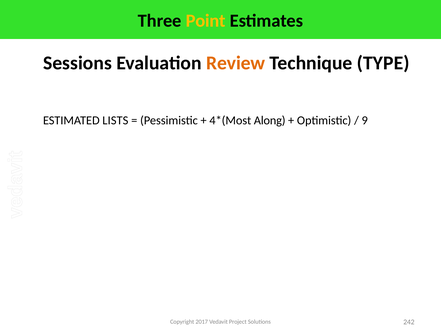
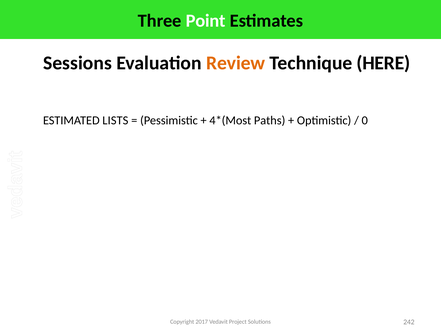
Point colour: yellow -> white (206, 21)
TYPE: TYPE -> HERE (383, 63)
Along: Along -> Paths (270, 120)
9: 9 -> 0 (365, 120)
